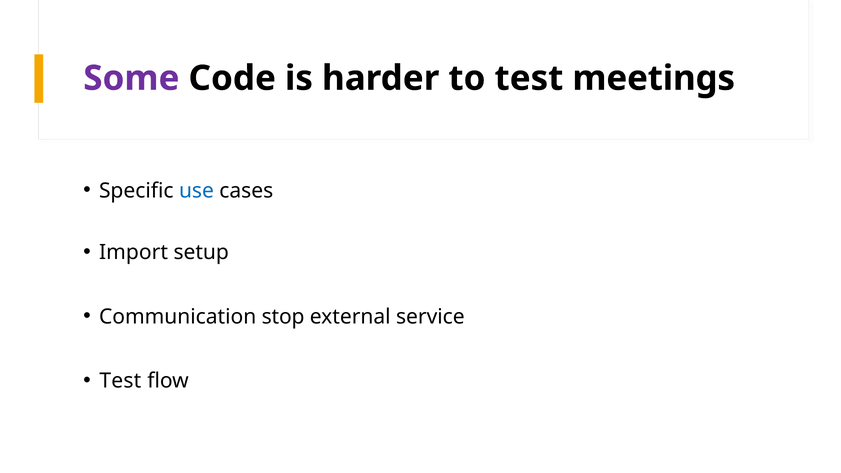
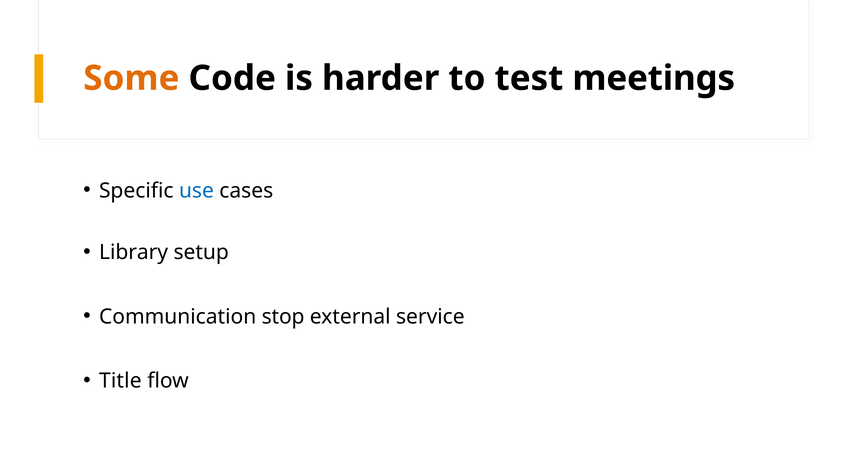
Some colour: purple -> orange (131, 78)
Import: Import -> Library (134, 252)
Test: Test -> Title (120, 381)
